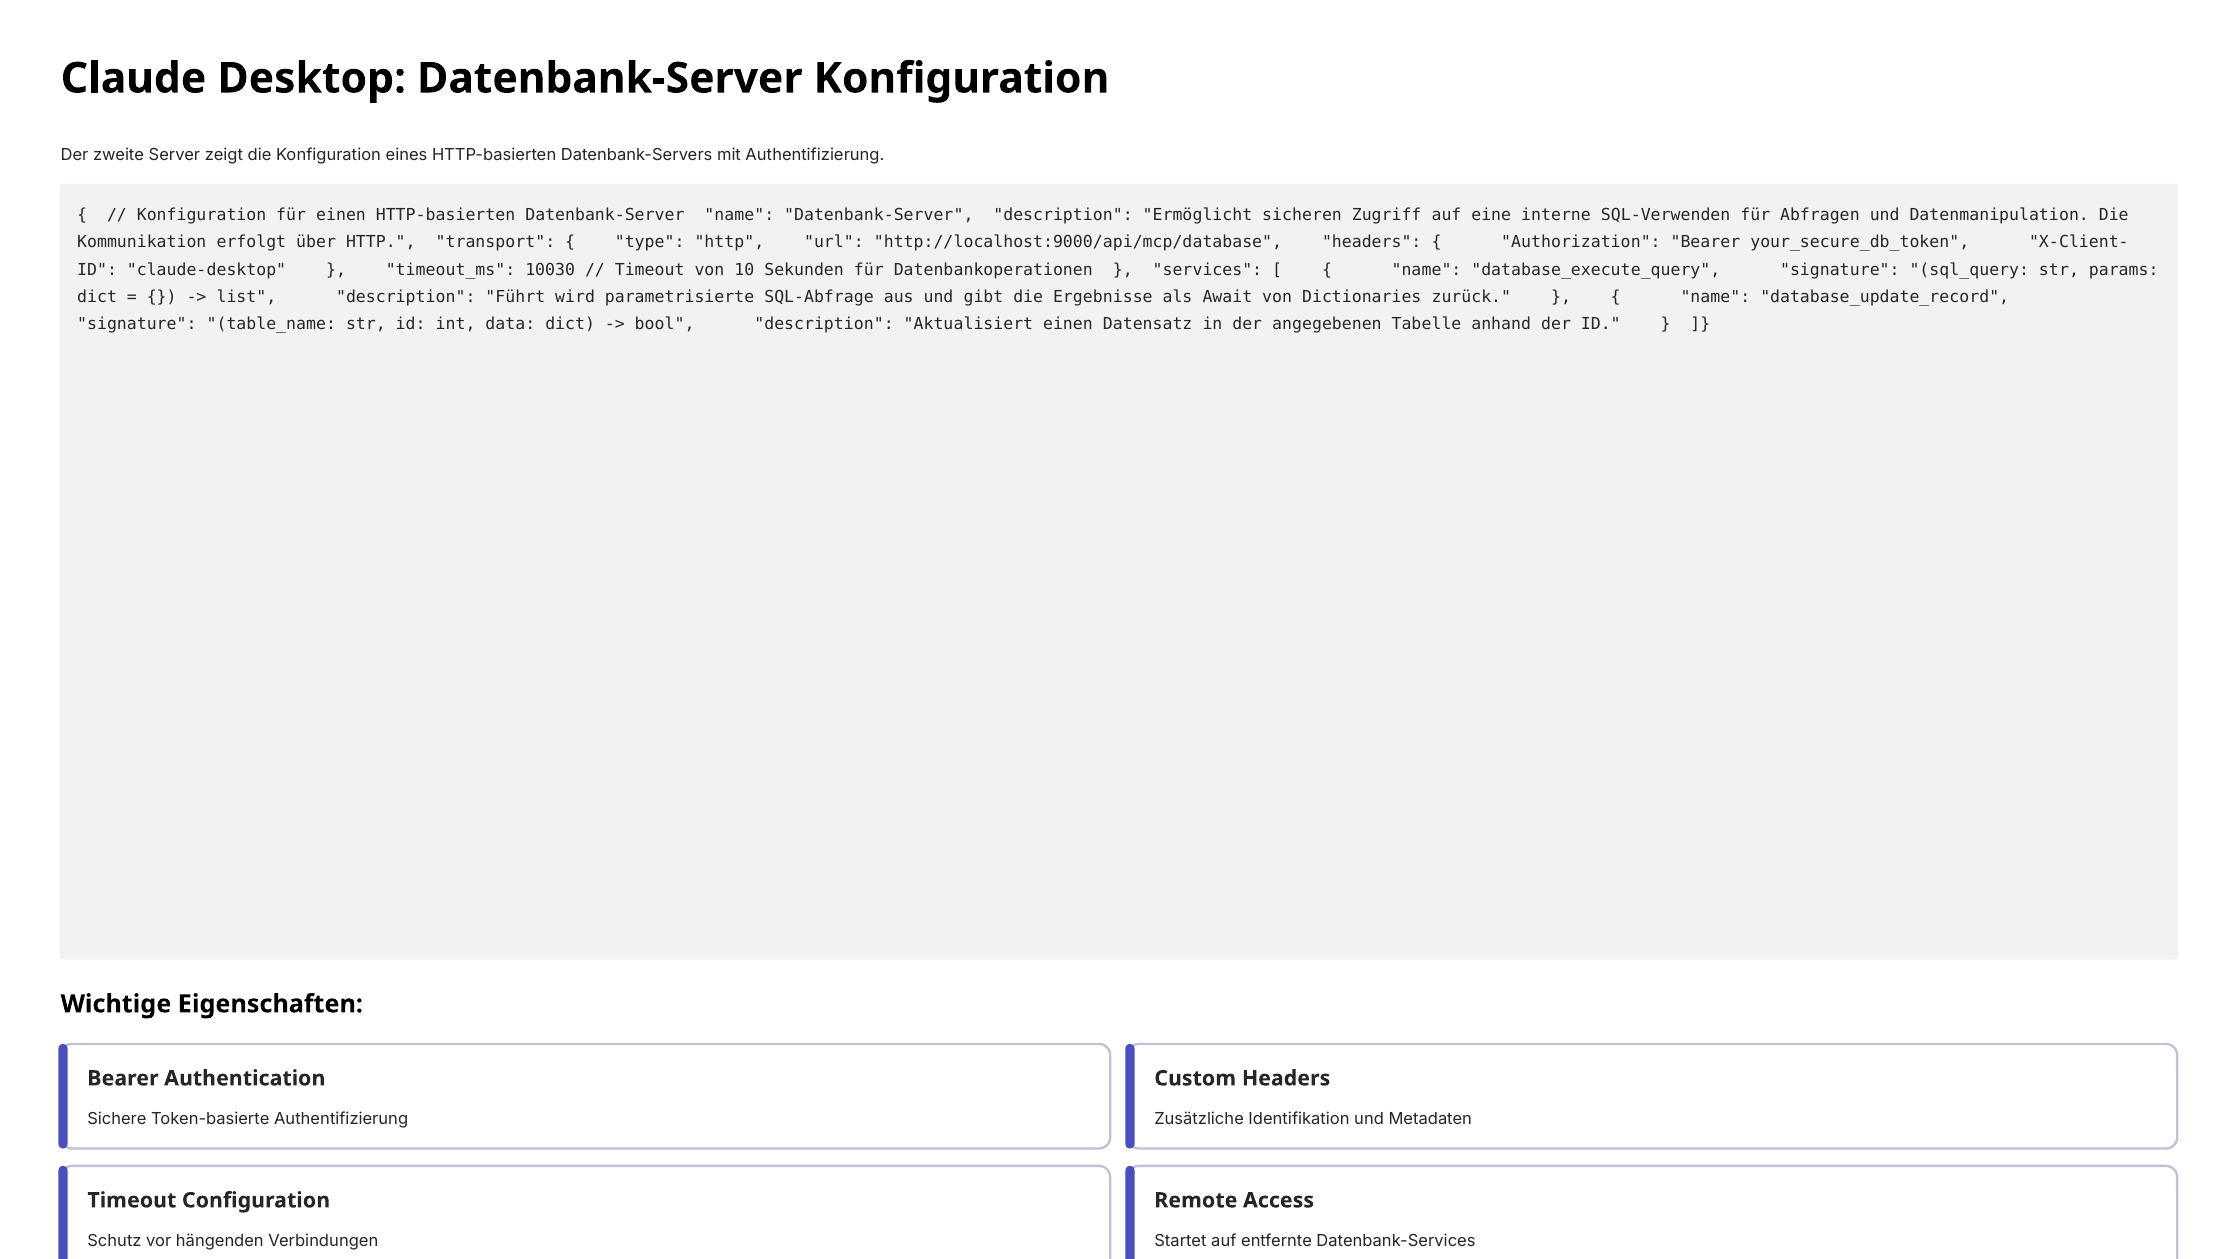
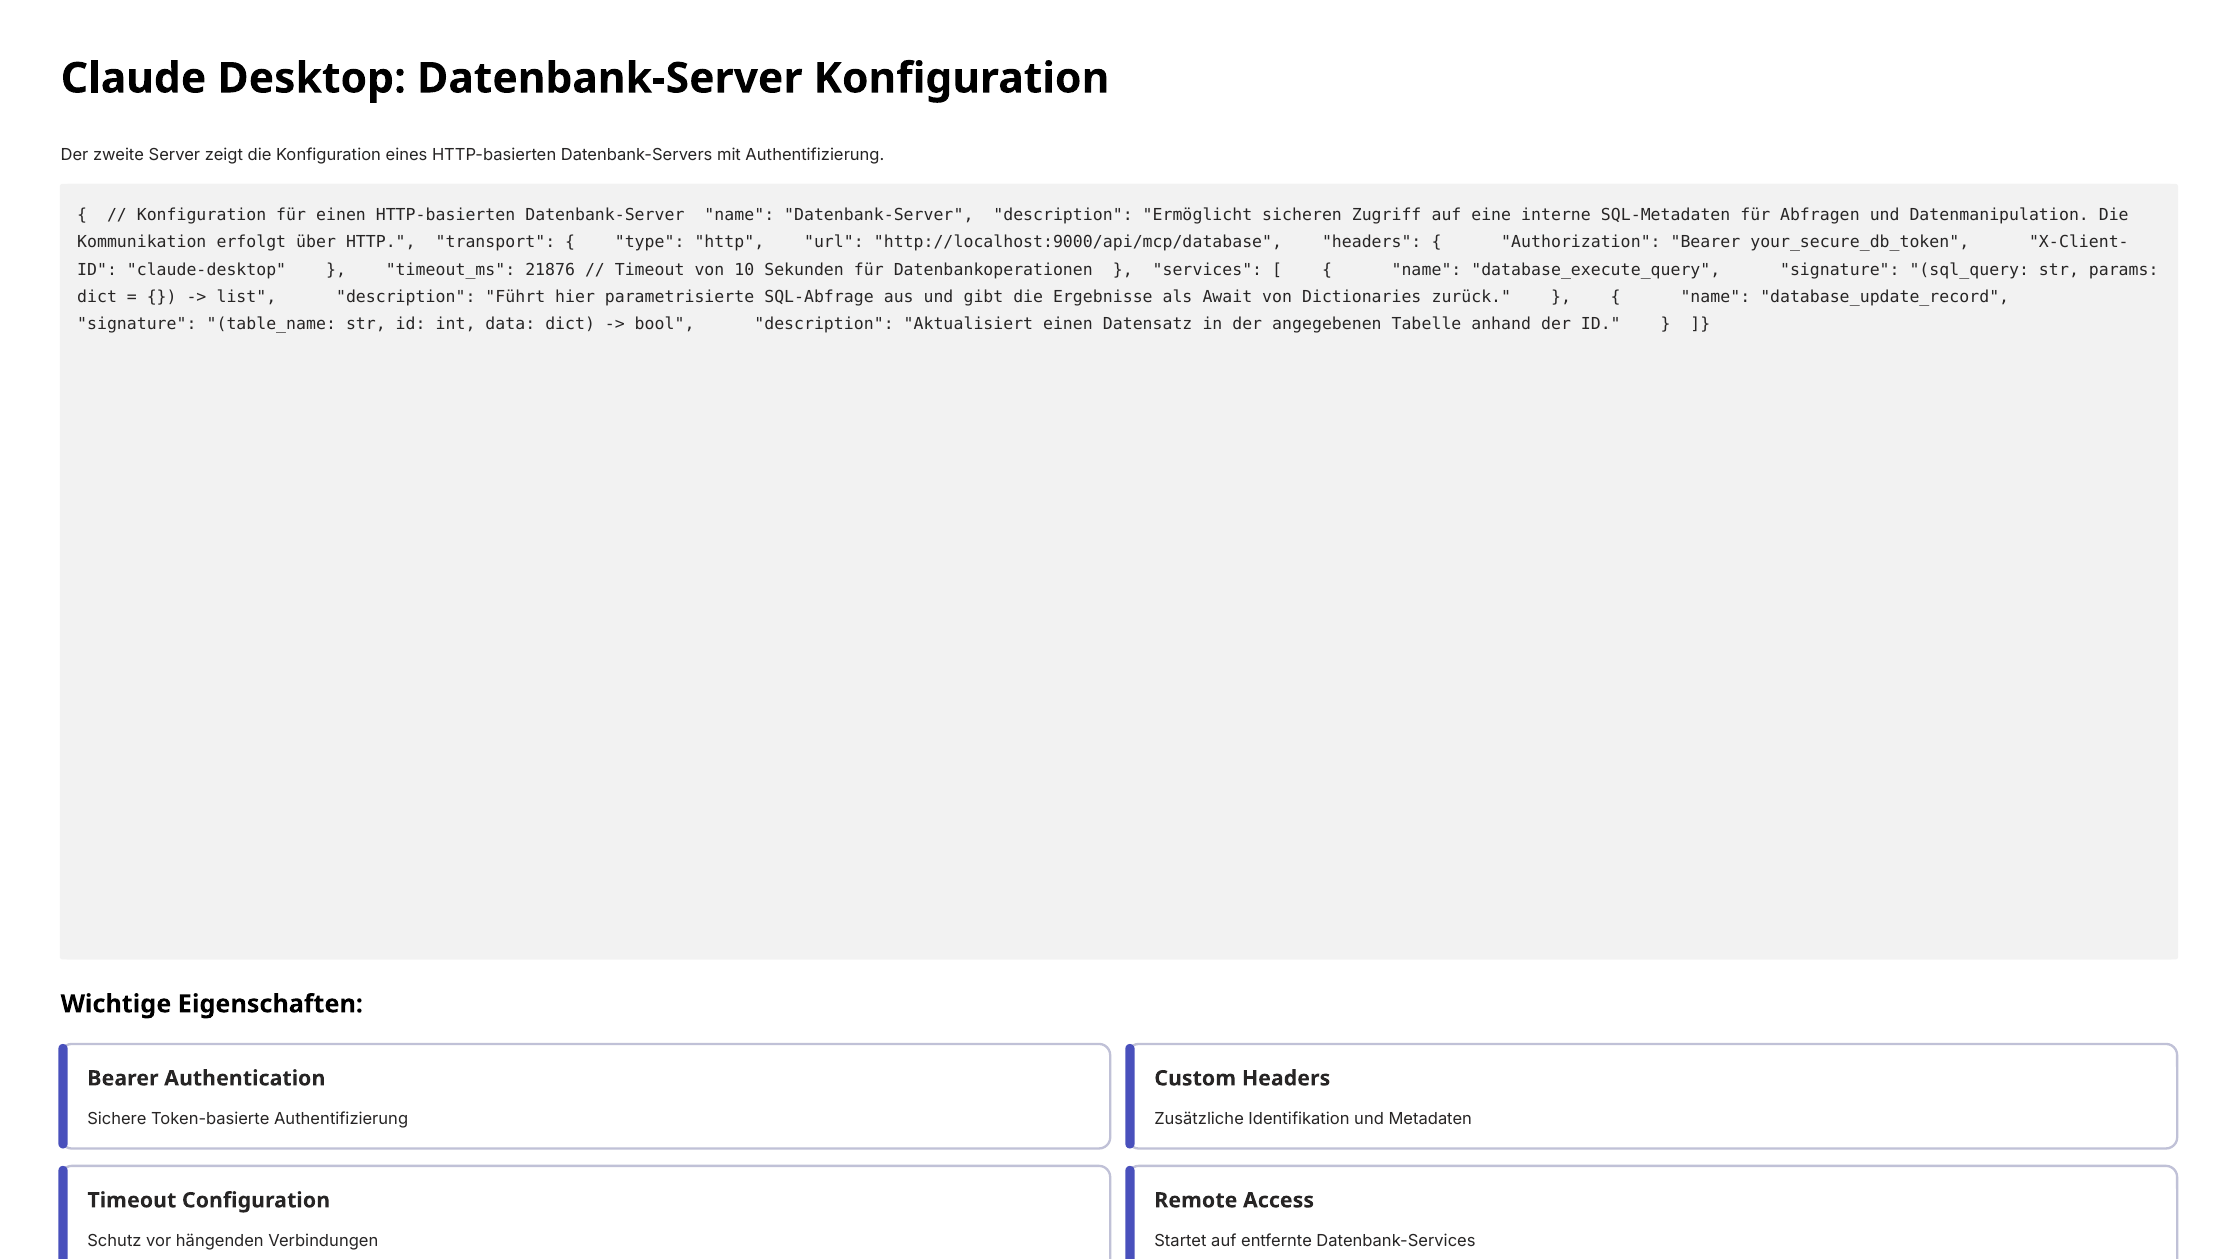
SQL-Verwenden: SQL-Verwenden -> SQL-Metadaten (1666, 215)
10030: 10030 -> 21876 (550, 270)
wird: wird -> hier (575, 297)
